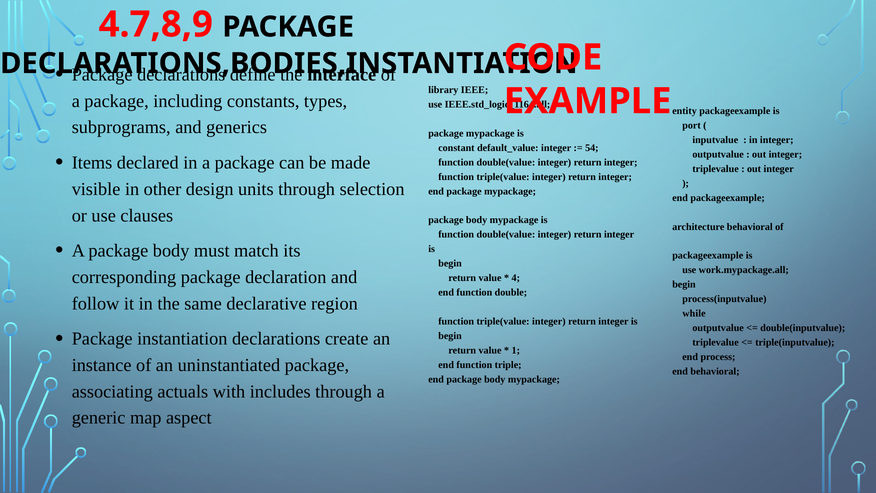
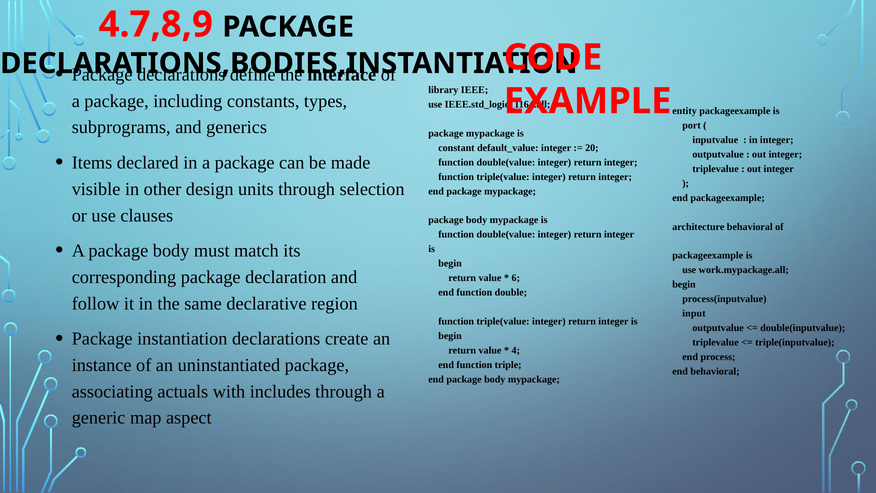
54: 54 -> 20 (592, 148)
4: 4 -> 6 (516, 278)
while: while -> input (694, 313)
1: 1 -> 4 (516, 350)
